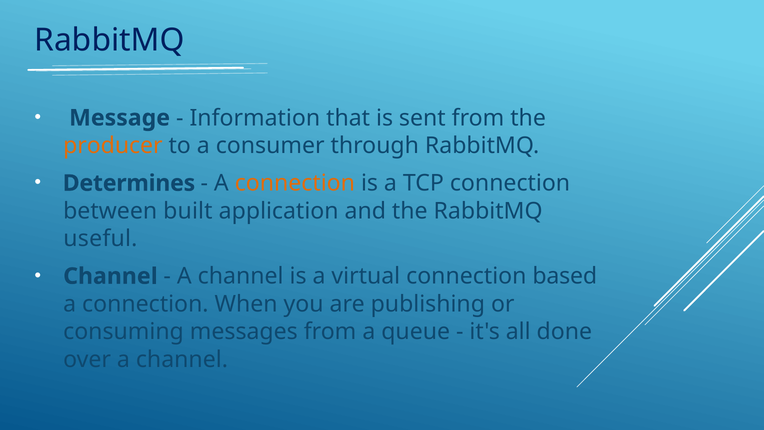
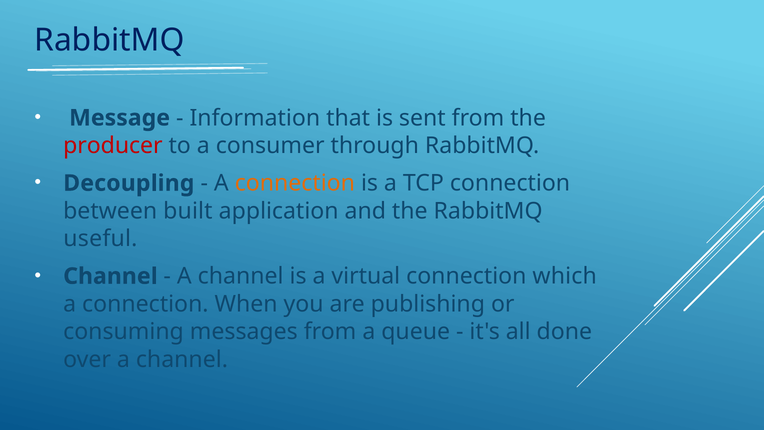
producer colour: orange -> red (113, 146)
Determines: Determines -> Decoupling (129, 183)
based: based -> which (565, 276)
